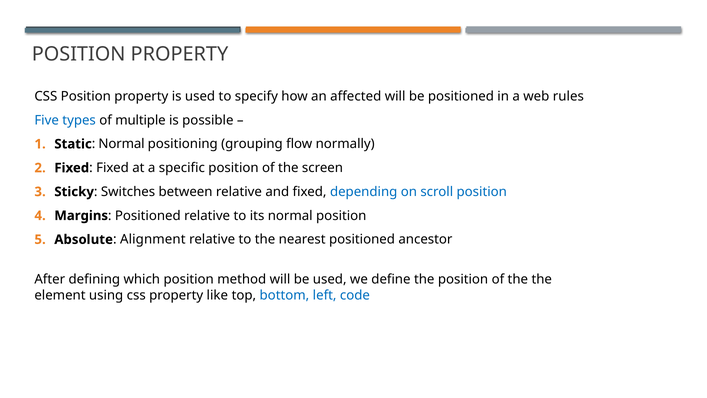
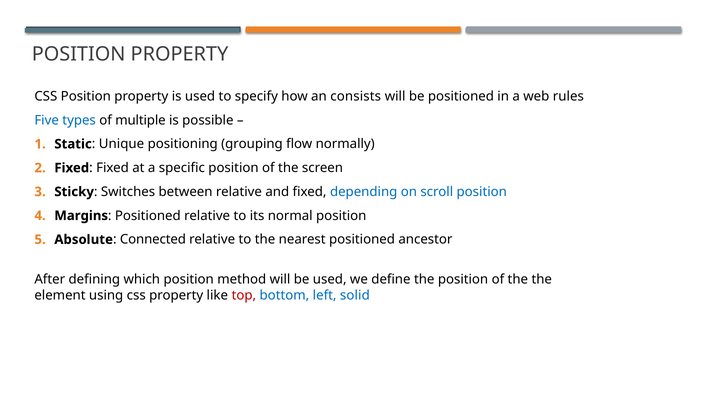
affected: affected -> consists (356, 96)
Normal: Normal -> Unique (121, 144)
Alignment: Alignment -> Connected (153, 239)
top colour: black -> red (244, 295)
code: code -> solid (355, 295)
